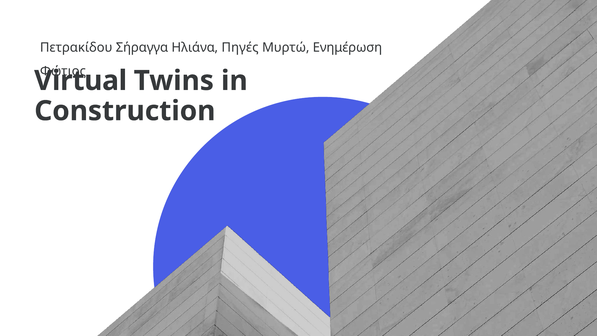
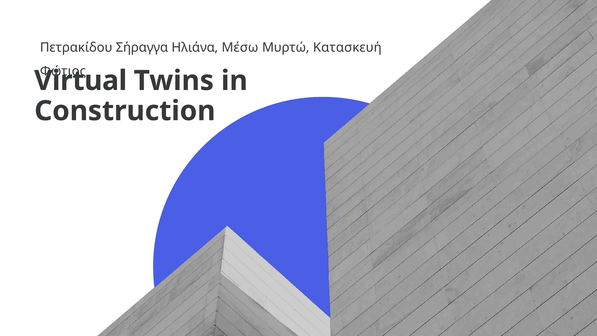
Πηγές: Πηγές -> Μέσω (240, 48)
Ενημέρωση: Ενημέρωση -> Κατασκευή (347, 48)
